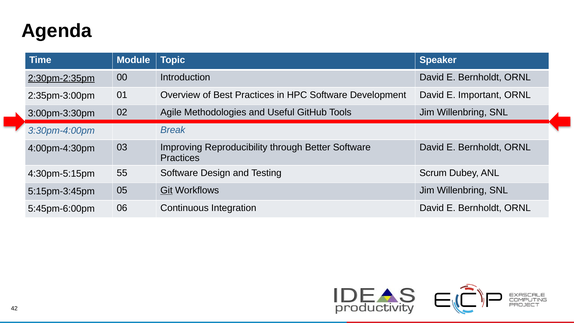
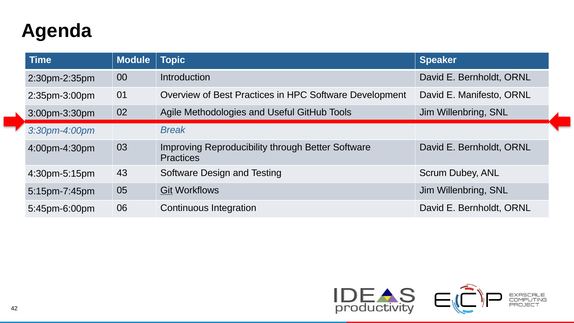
2:30pm-2:35pm underline: present -> none (61, 78)
Important: Important -> Manifesto (480, 95)
55: 55 -> 43 (122, 173)
5:15pm-3:45pm: 5:15pm-3:45pm -> 5:15pm-7:45pm (61, 191)
